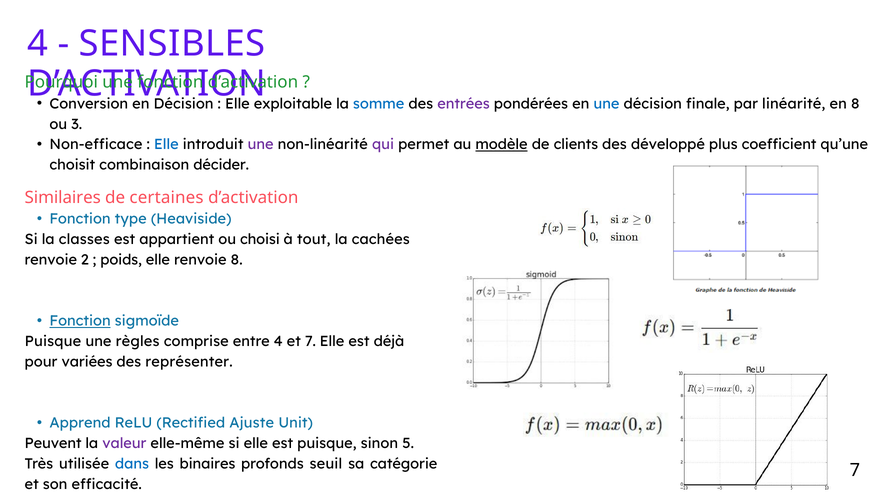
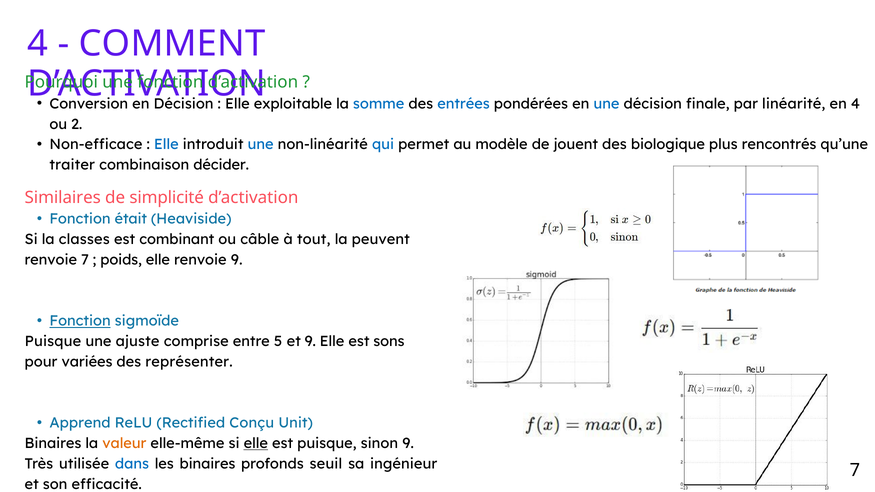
SENSIBLES: SENSIBLES -> COMMENT (172, 44)
entrées colour: purple -> blue (464, 104)
en 8: 8 -> 4 (855, 104)
3: 3 -> 2 (77, 124)
une colour: purple -> blue (261, 145)
qui colour: purple -> blue (383, 145)
modèle underline: present -> none (502, 145)
clients: clients -> jouent (576, 145)
développé: développé -> biologique (668, 145)
coefficient: coefficient -> rencontrés (779, 145)
choisit: choisit -> traiter (72, 165)
certaines: certaines -> simplicité (167, 197)
type: type -> était (131, 219)
appartient: appartient -> combinant (177, 240)
choisi: choisi -> câble (260, 240)
cachées: cachées -> peuvent (381, 240)
renvoie 2: 2 -> 7 (85, 260)
renvoie 8: 8 -> 9 (237, 260)
règles: règles -> ajuste (138, 342)
entre 4: 4 -> 5 (278, 342)
et 7: 7 -> 9 (310, 342)
déjà: déjà -> sons (389, 342)
Ajuste: Ajuste -> Conçu (252, 423)
Peuvent: Peuvent -> Binaires (53, 444)
valeur colour: purple -> orange (124, 444)
elle underline: none -> present (256, 444)
sinon 5: 5 -> 9 (408, 444)
catégorie: catégorie -> ingénieur (404, 464)
